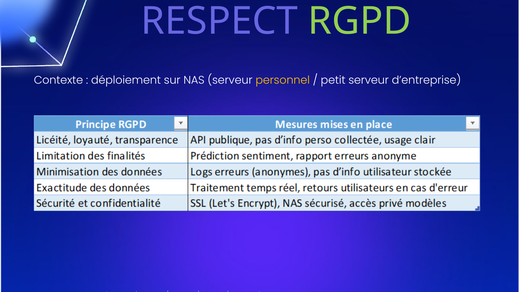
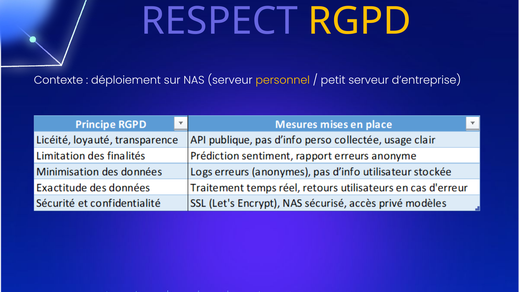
RGPD colour: light green -> yellow (359, 21)
